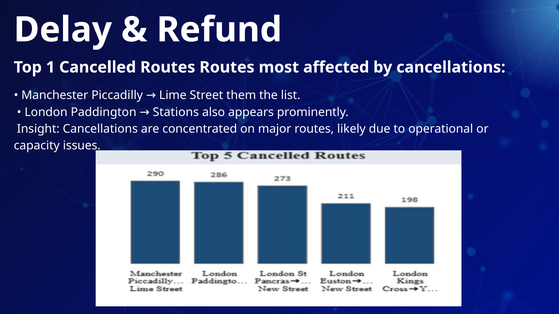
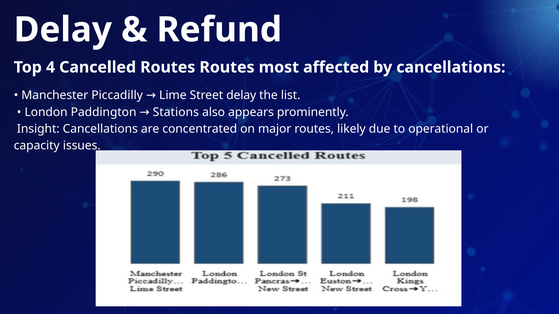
1: 1 -> 4 (50, 67)
Street them: them -> delay (241, 95)
